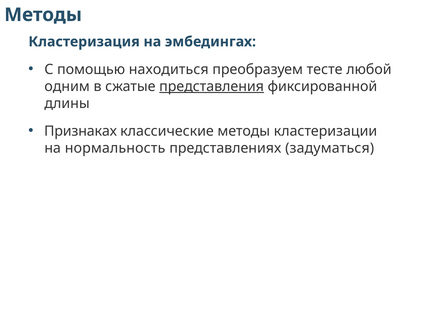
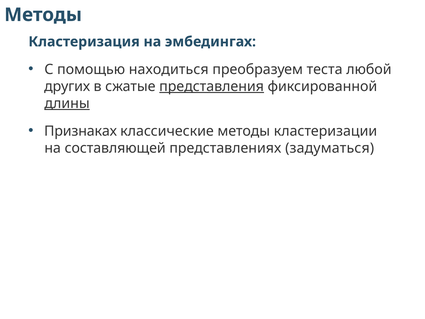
тесте: тесте -> теста (325, 69)
одним: одним -> других (67, 86)
длины underline: none -> present (67, 103)
нормальность: нормальность -> составляющей (115, 148)
